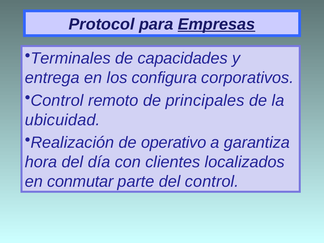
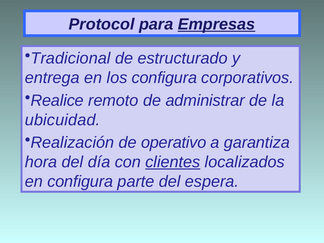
Terminales: Terminales -> Tradicional (71, 58)
capacidades: capacidades -> estructurado (183, 58)
Control: Control -> Realice (57, 100)
principales: principales -> administrar (205, 100)
clientes underline: none -> present (173, 162)
en conmutar: conmutar -> configura (80, 181)
del control: control -> espera (212, 181)
